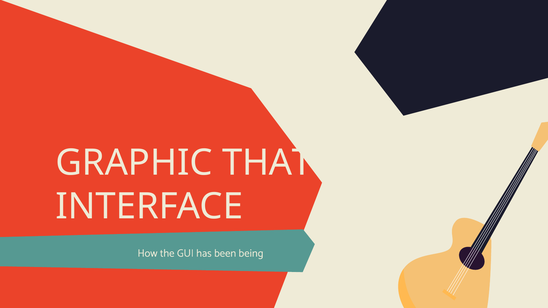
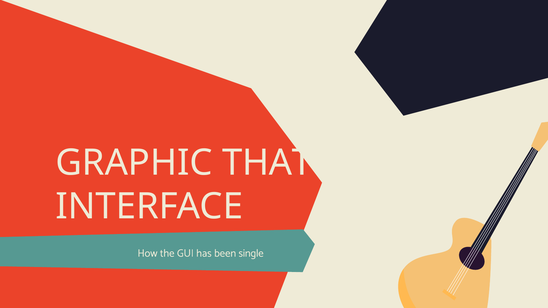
being: being -> single (251, 253)
